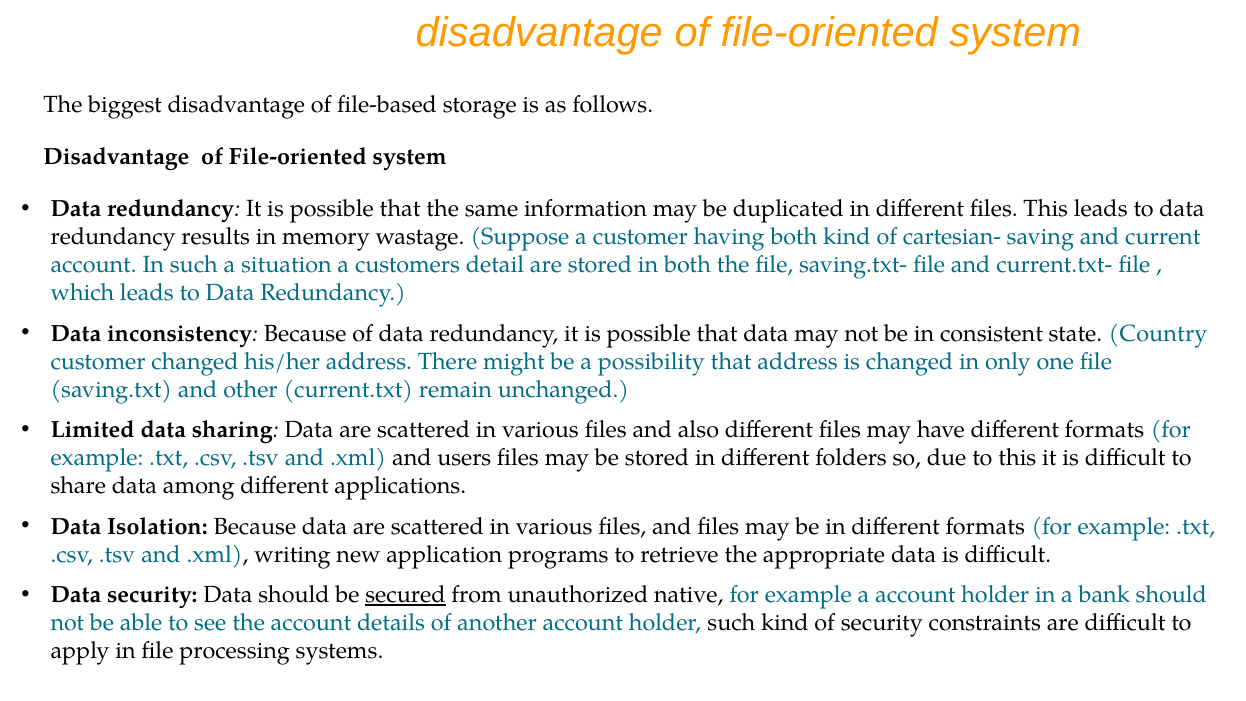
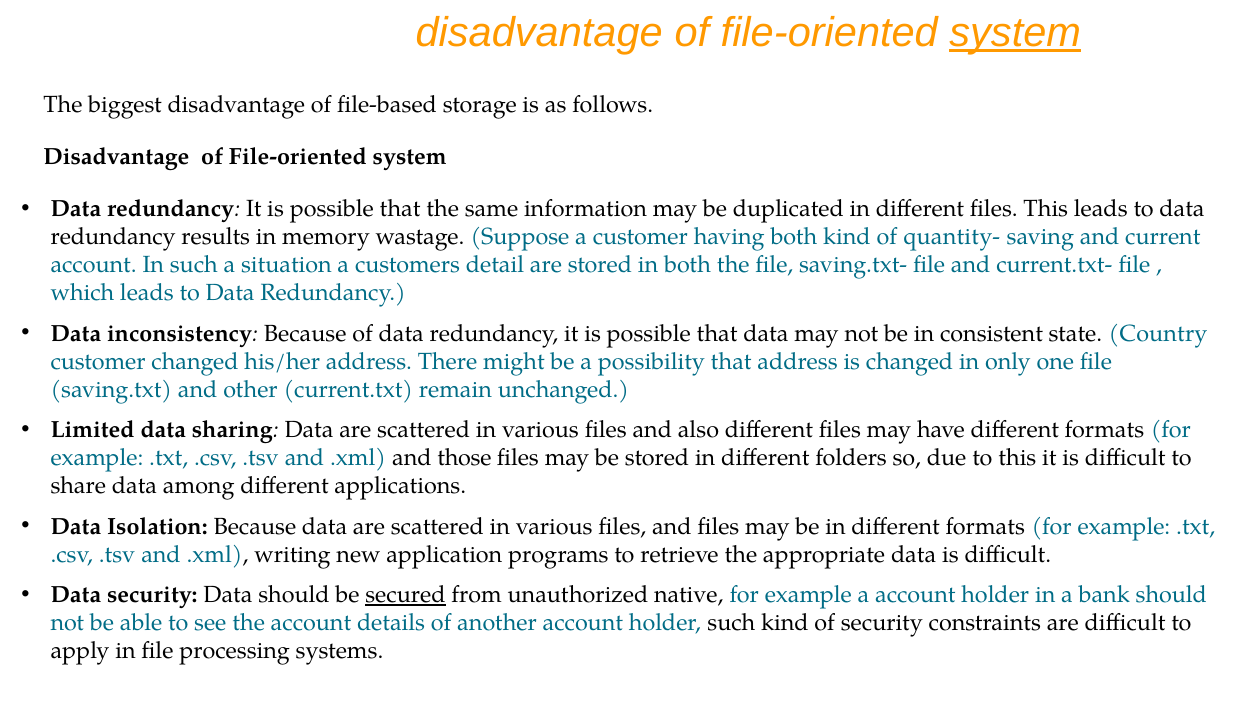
system underline: none -> present (1015, 32)
cartesian-: cartesian- -> quantity- (952, 237)
users: users -> those (464, 458)
